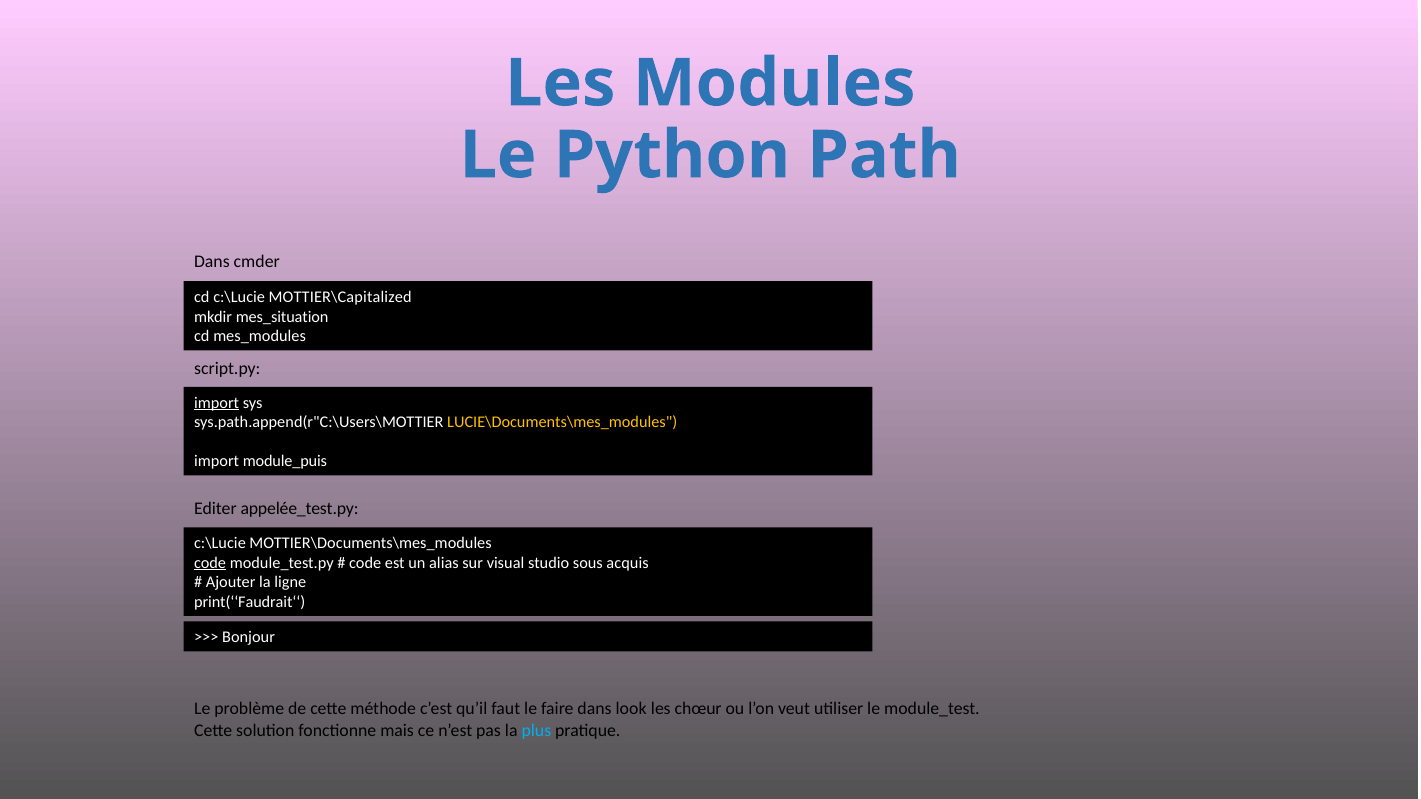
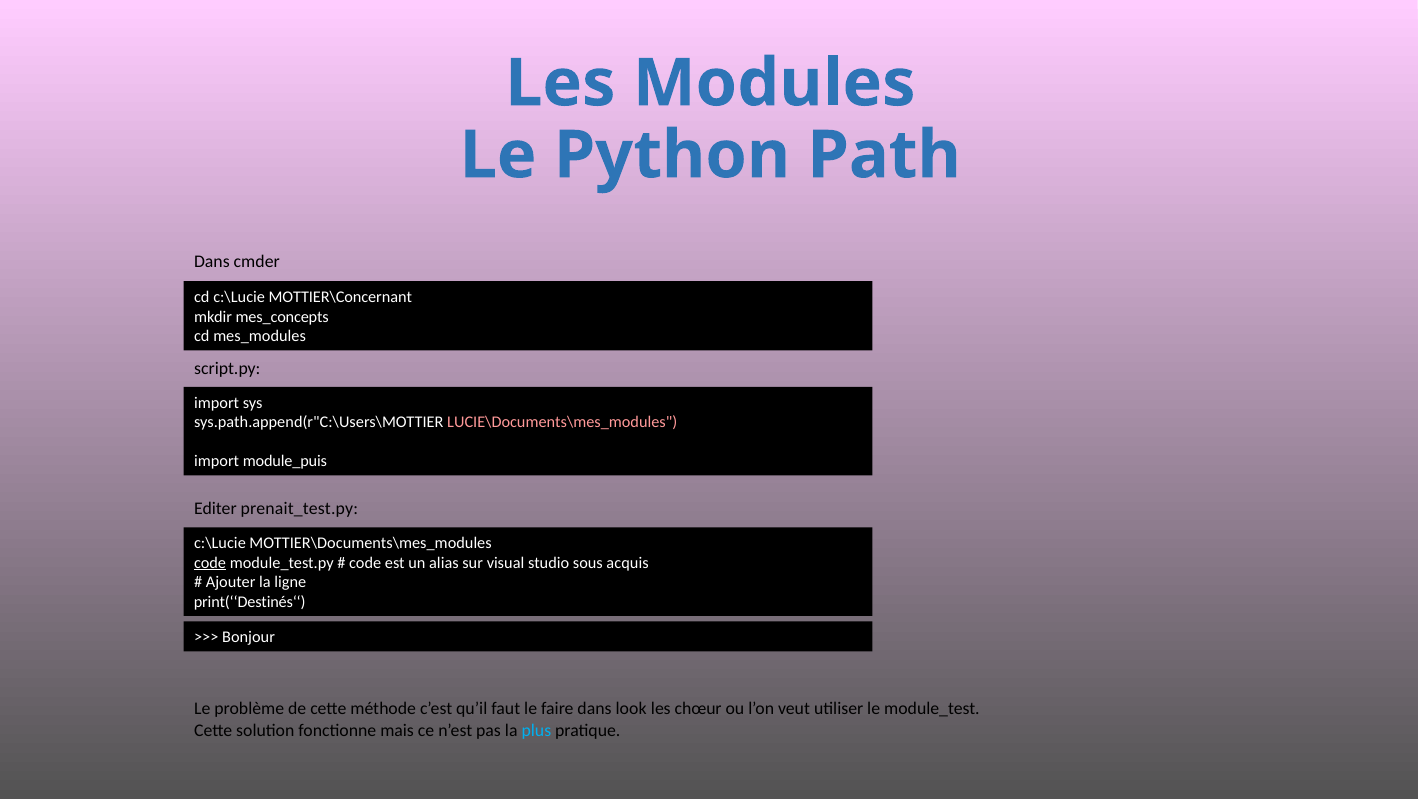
MOTTIER\Capitalized: MOTTIER\Capitalized -> MOTTIER\Concernant (340, 297)
mes_situation: mes_situation -> mes_concepts (282, 317)
import underline: present -> none (217, 403)
LUCIE\Documents\mes_modules colour: yellow -> pink (562, 423)
appelée_test.py: appelée_test.py -> prenait_test.py (299, 509)
print(‘‘Faudrait‘‘: print(‘‘Faudrait‘‘ -> print(‘‘Destinés‘‘ (250, 602)
